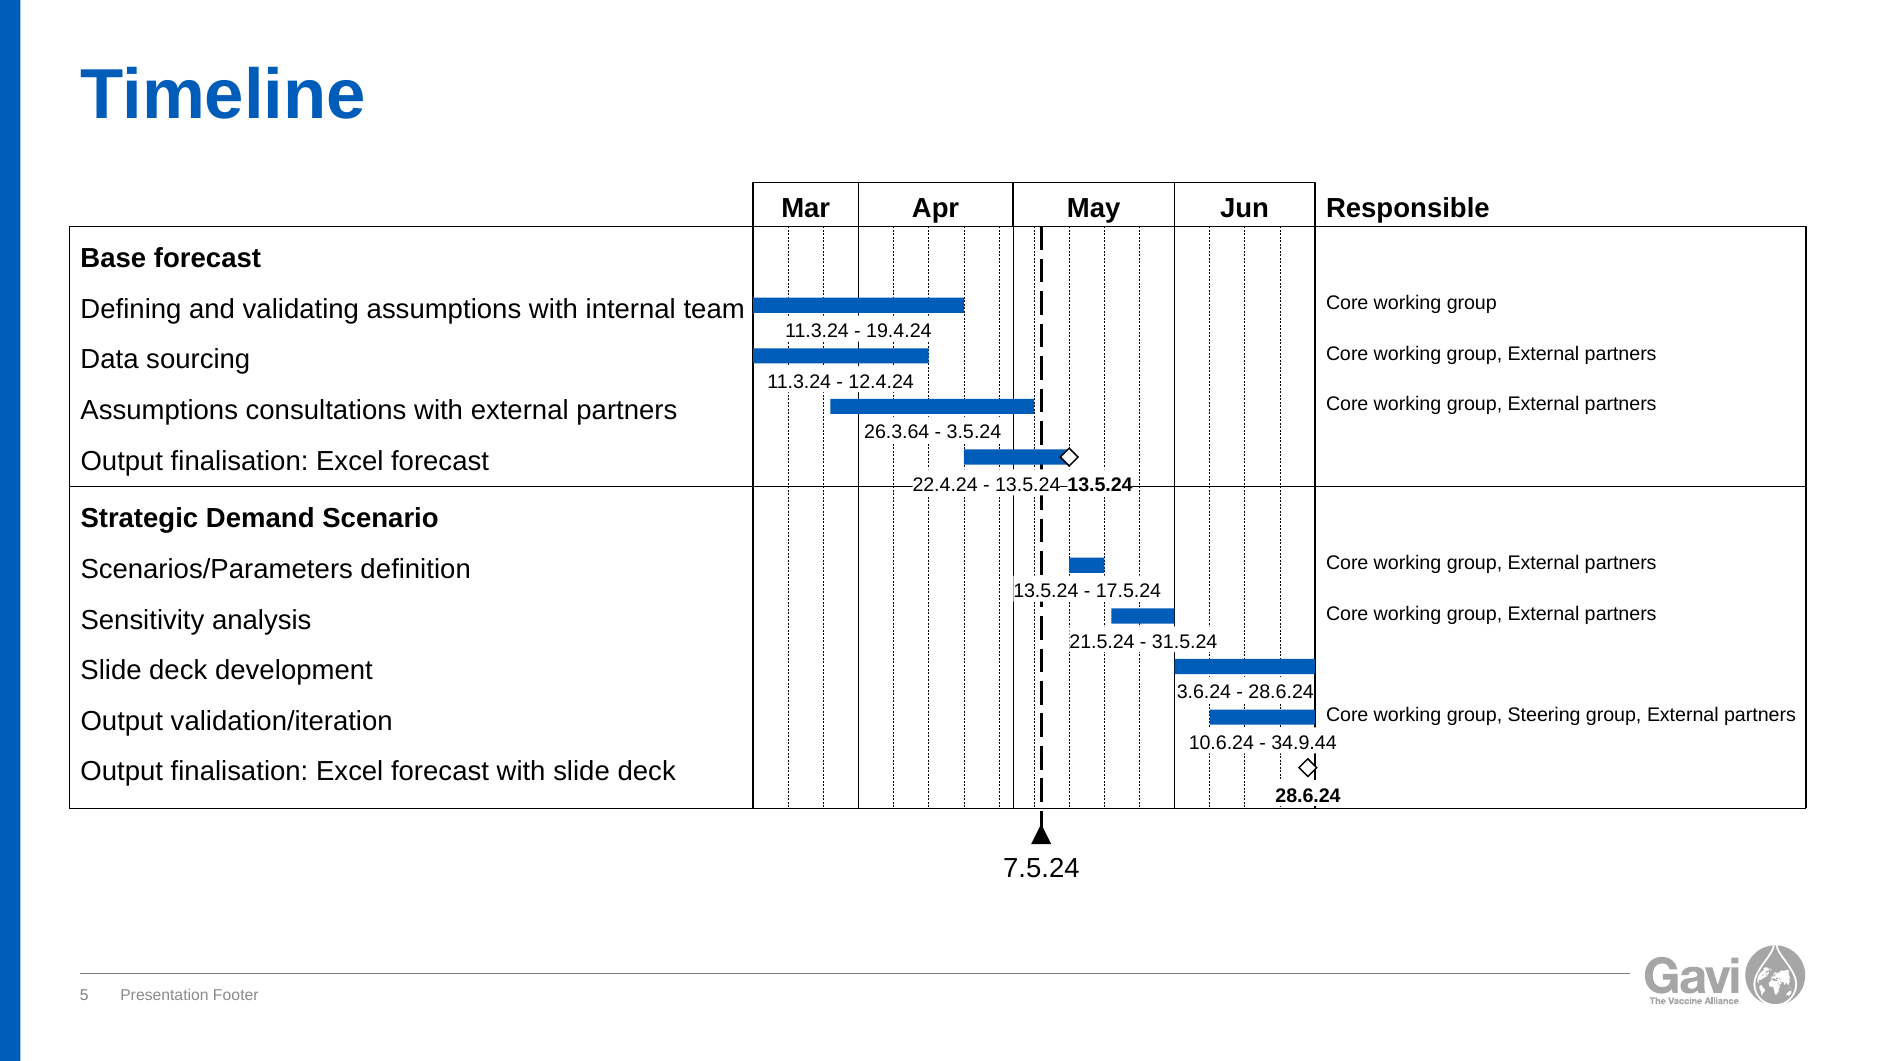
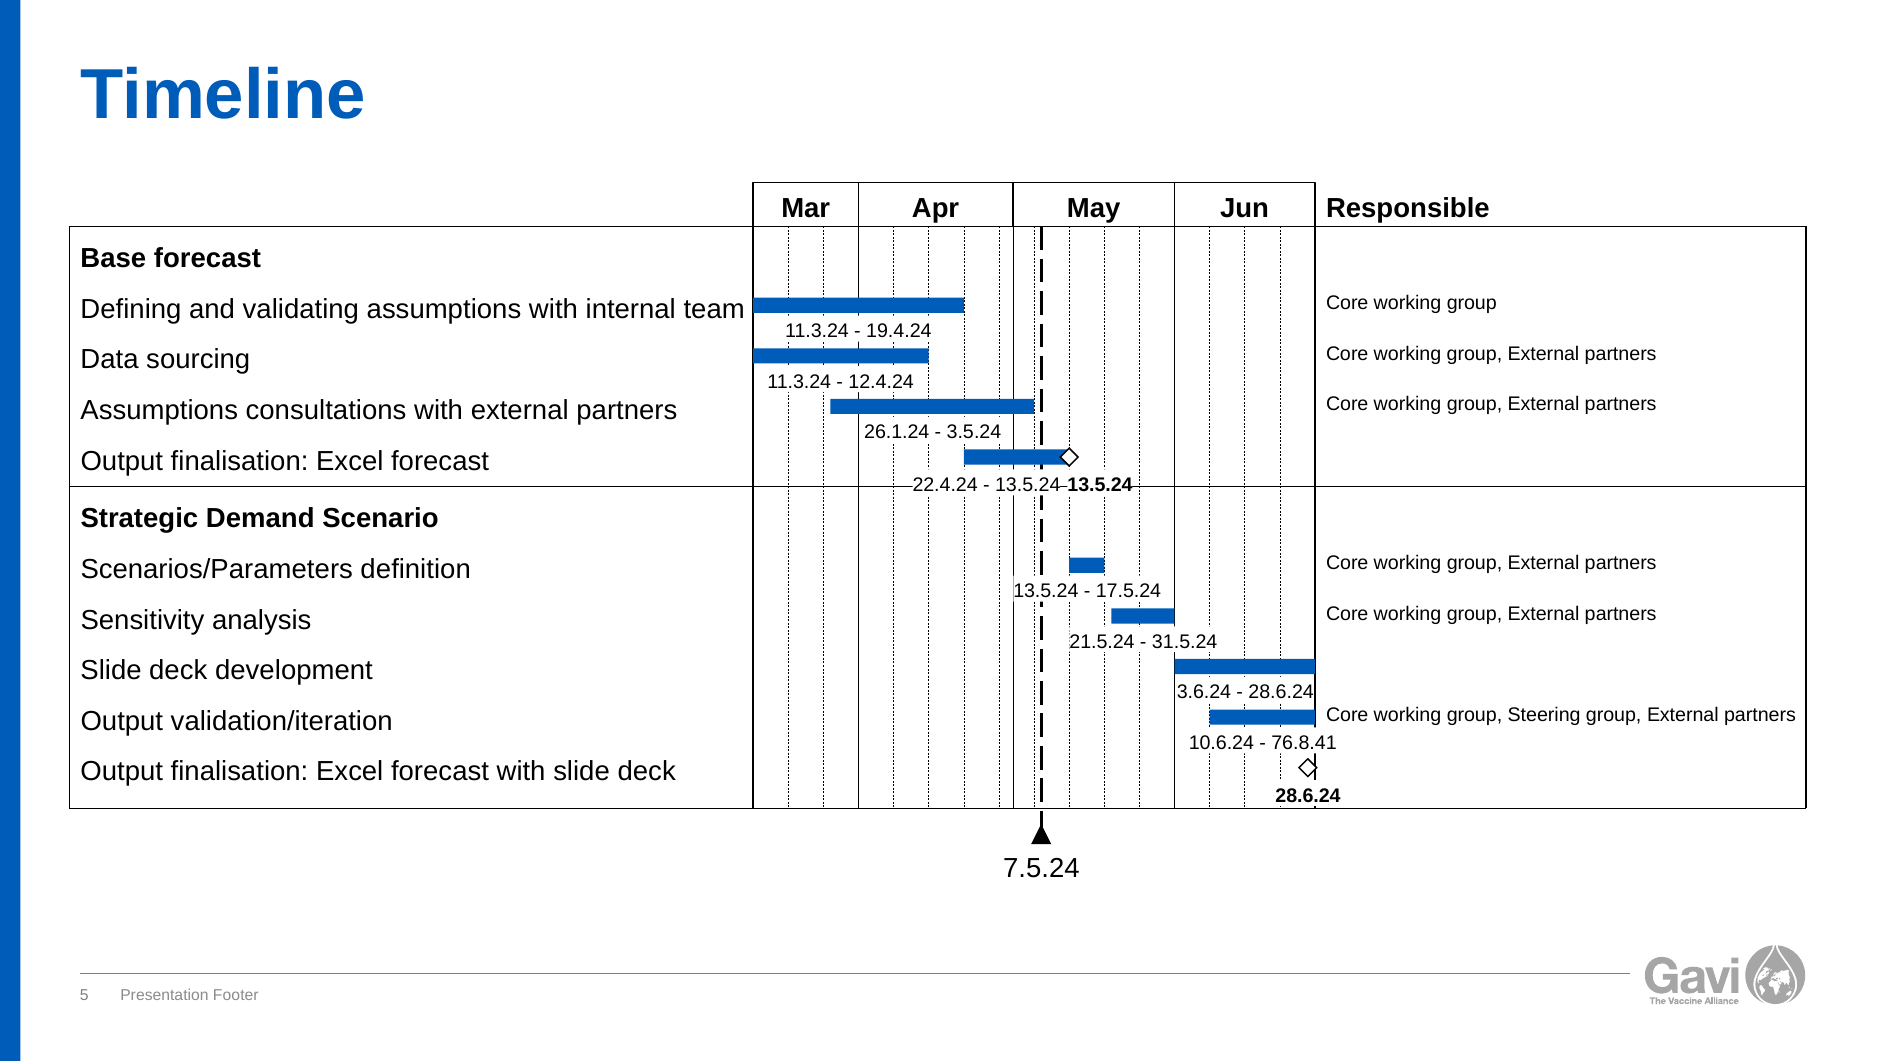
26.3.64: 26.3.64 -> 26.1.24 (897, 432)
34.9.44: 34.9.44 -> 76.8.41 (1304, 743)
